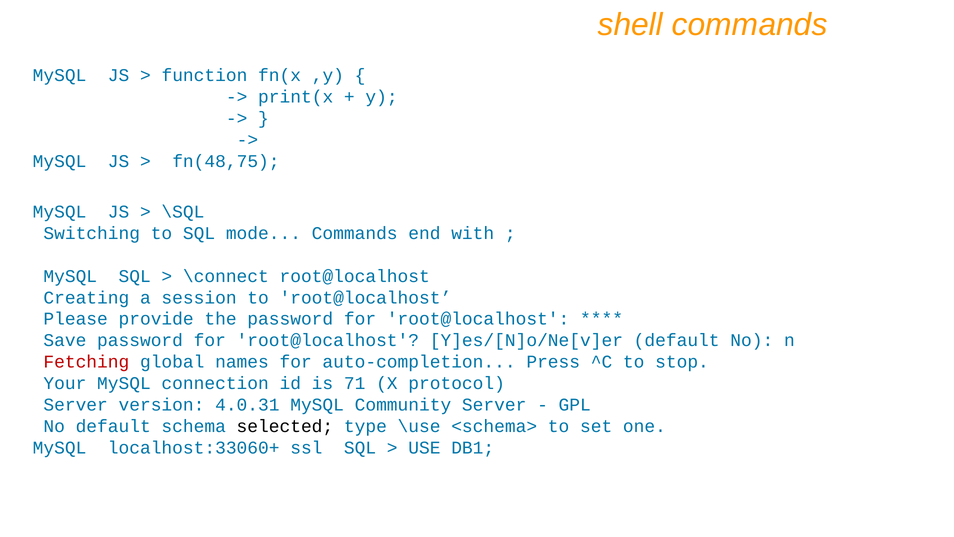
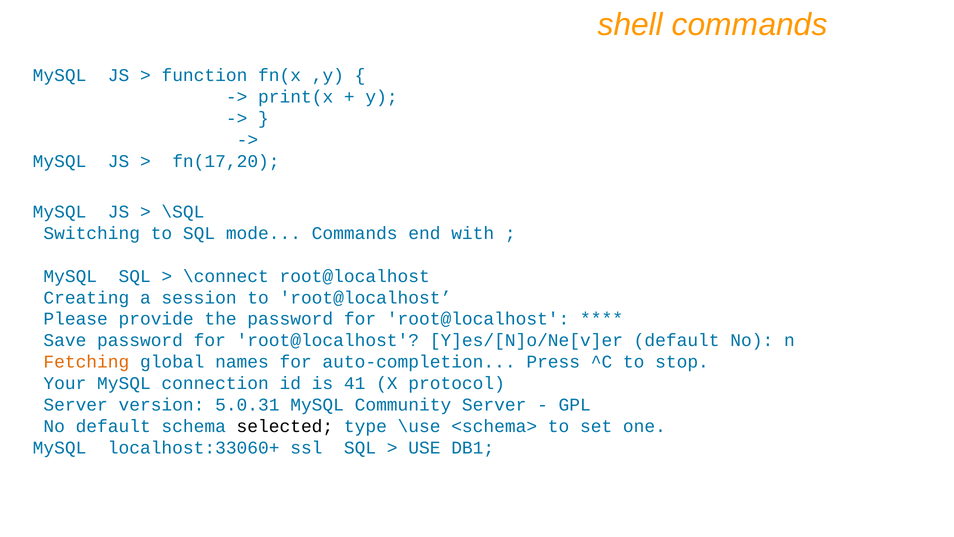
fn(48,75: fn(48,75 -> fn(17,20 (226, 161)
Fetching colour: red -> orange (86, 362)
71: 71 -> 41 (355, 383)
4.0.31: 4.0.31 -> 5.0.31 (247, 405)
